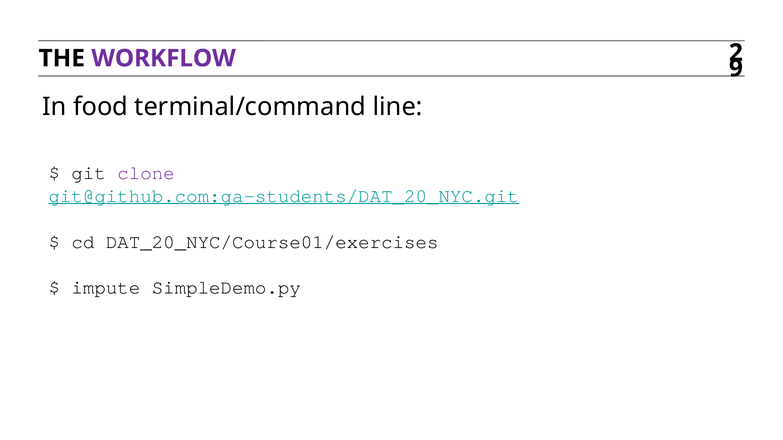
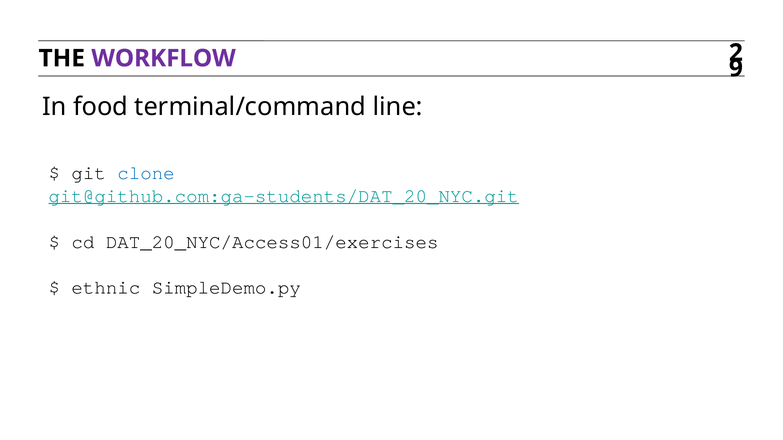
clone colour: purple -> blue (146, 173)
DAT_20_NYC/Course01/exercises: DAT_20_NYC/Course01/exercises -> DAT_20_NYC/Access01/exercises (272, 242)
impute: impute -> ethnic (106, 287)
